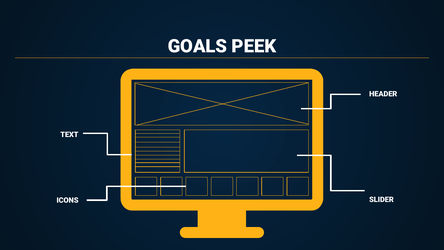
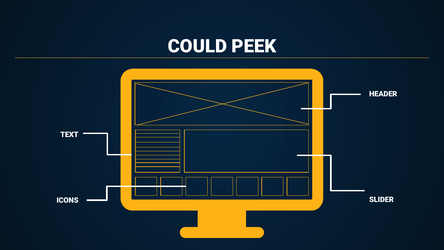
GOALS: GOALS -> COULD (197, 46)
